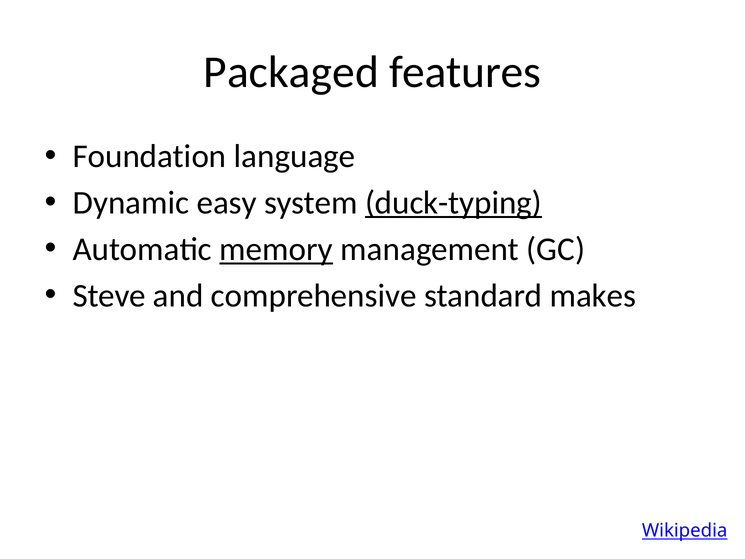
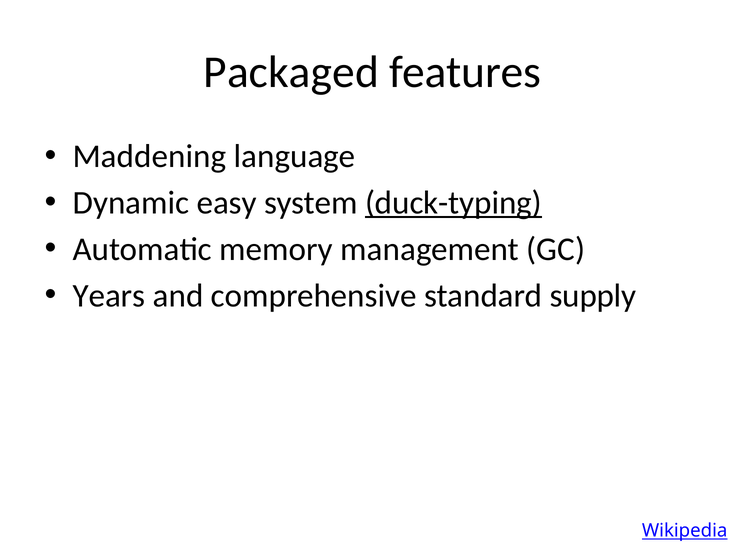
Foundation: Foundation -> Maddening (149, 156)
memory underline: present -> none (276, 249)
Steve: Steve -> Years (109, 296)
makes: makes -> supply (593, 296)
